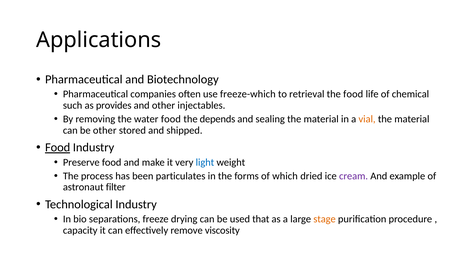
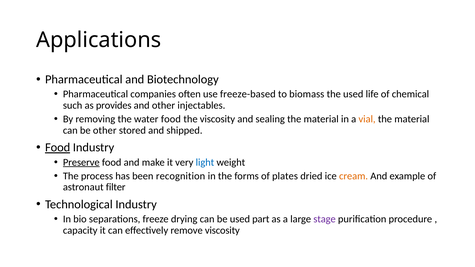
freeze-which: freeze-which -> freeze-based (248, 94)
retrieval: retrieval -> biomass (307, 94)
the food: food -> used (353, 94)
the depends: depends -> viscosity (217, 119)
Preserve underline: none -> present (81, 162)
particulates: particulates -> recognition (181, 176)
which: which -> plates (285, 176)
cream colour: purple -> orange (354, 176)
that: that -> part (261, 219)
stage colour: orange -> purple (325, 219)
